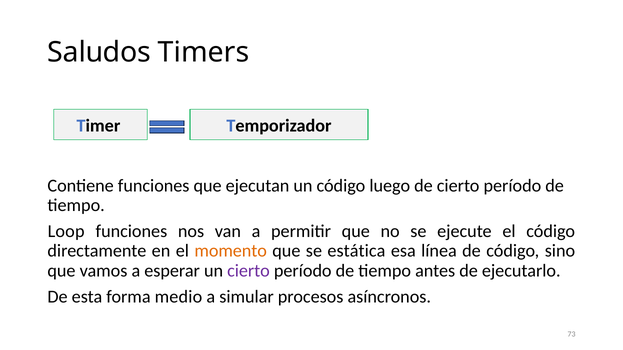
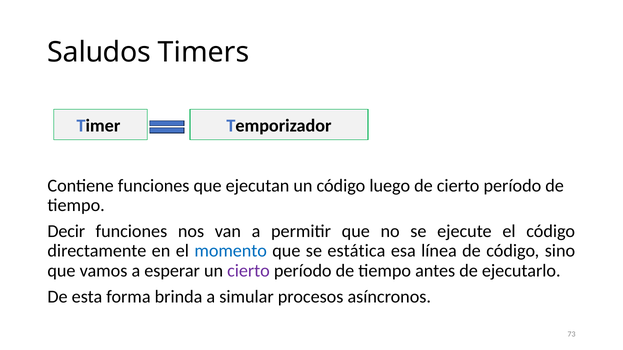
Loop: Loop -> Decir (66, 232)
momento colour: orange -> blue (231, 251)
medio: medio -> brinda (179, 297)
